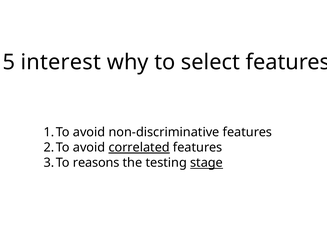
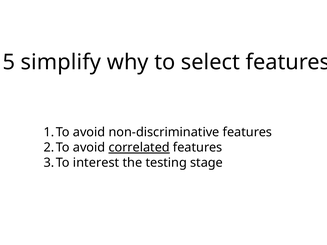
interest: interest -> simplify (61, 62)
reasons: reasons -> interest (96, 163)
stage underline: present -> none (207, 163)
